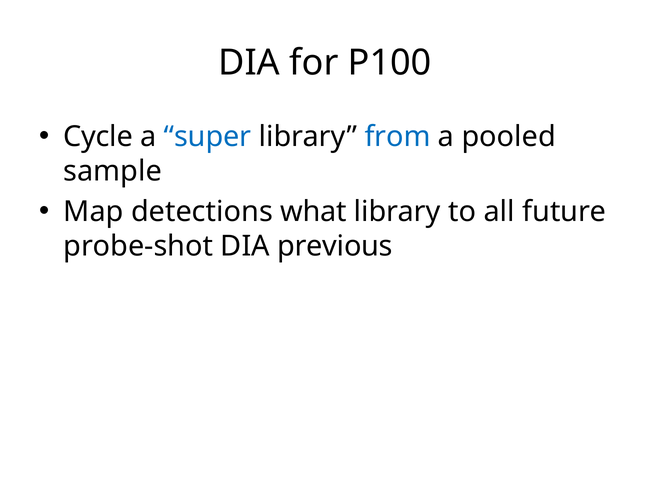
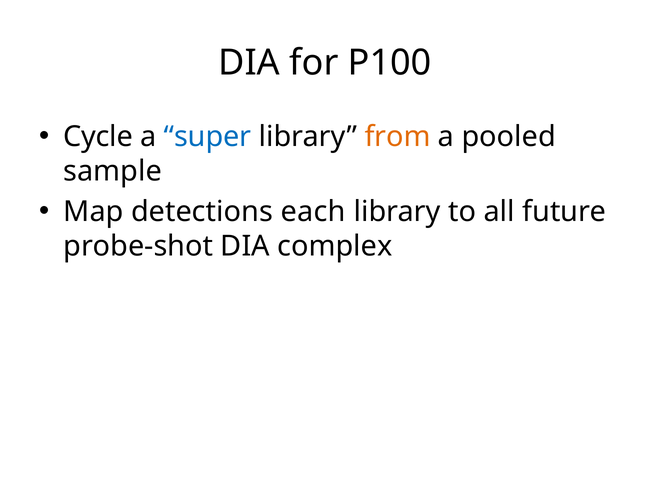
from colour: blue -> orange (398, 136)
what: what -> each (313, 211)
previous: previous -> complex (335, 246)
